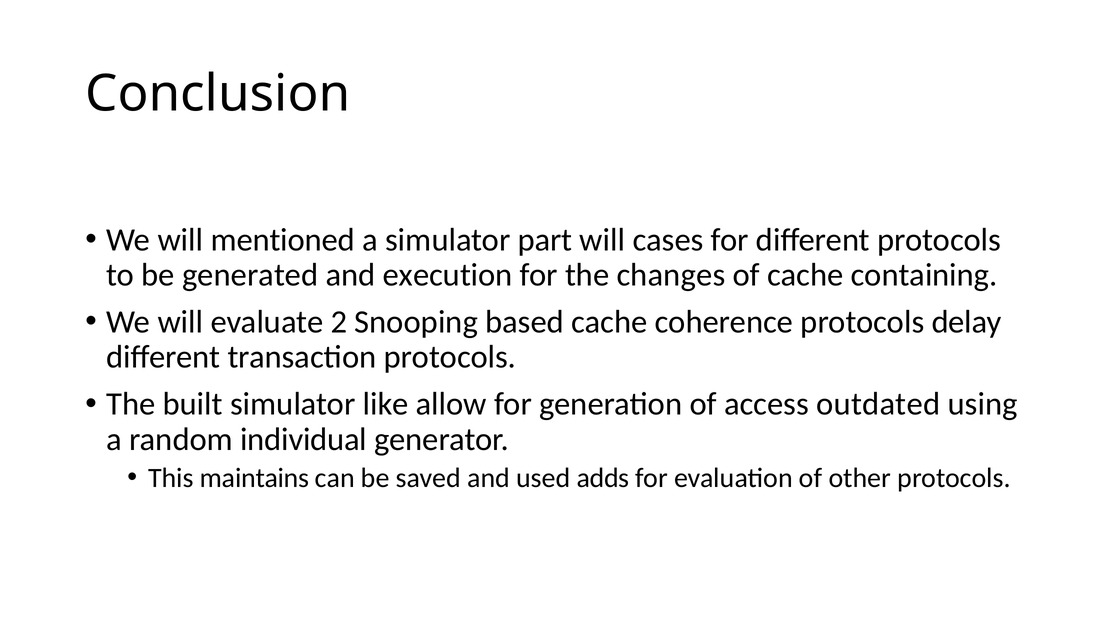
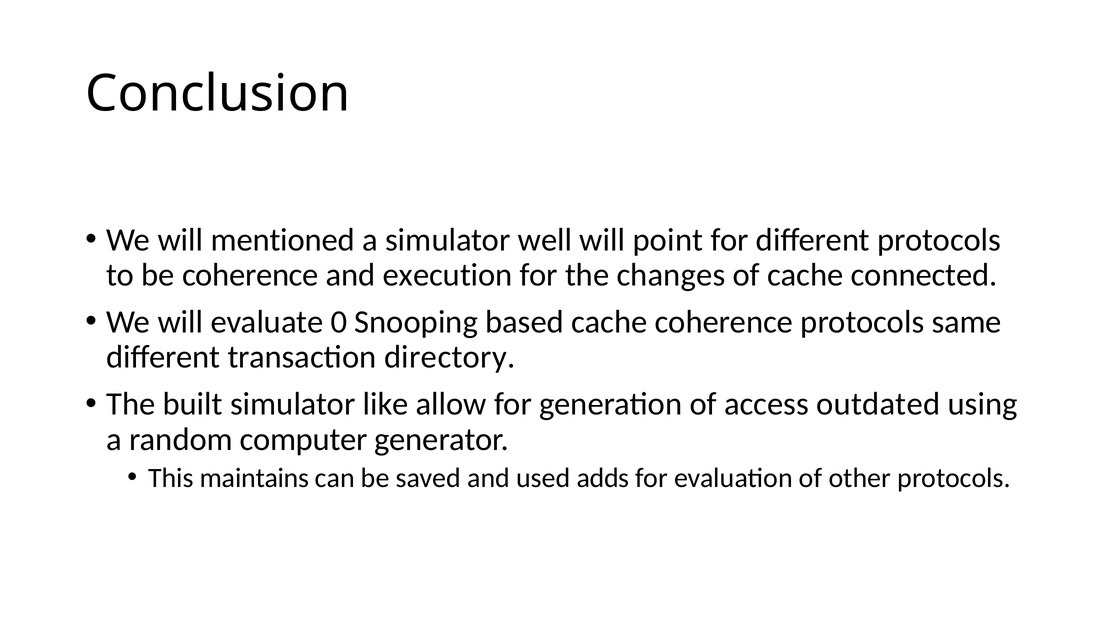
part: part -> well (545, 240)
cases: cases -> point (668, 240)
be generated: generated -> coherence (250, 275)
containing: containing -> connected (924, 275)
2: 2 -> 0 (339, 322)
delay: delay -> same (967, 322)
transaction protocols: protocols -> directory (450, 357)
individual: individual -> computer (304, 440)
